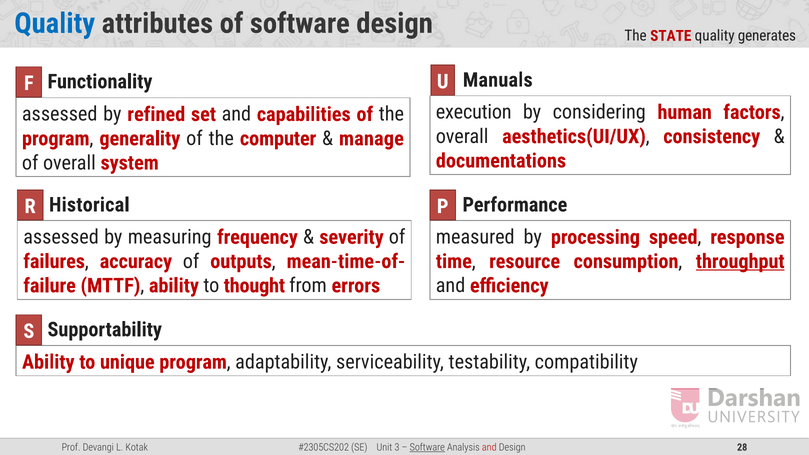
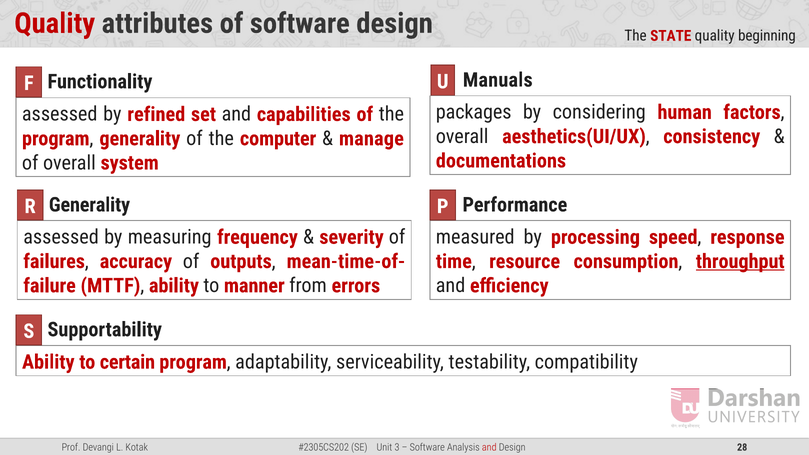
Quality colour: blue -> red (55, 23)
generates: generates -> beginning (767, 36)
execution: execution -> packages (474, 112)
Historical: Historical -> Generality (89, 205)
thought: thought -> manner (254, 286)
unique: unique -> certain (127, 362)
Software underline: present -> none (427, 447)
